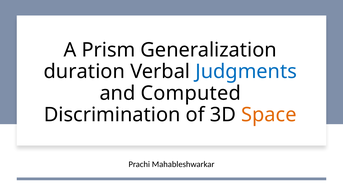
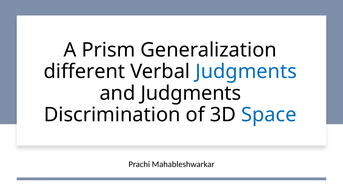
duration: duration -> different (84, 72)
and Computed: Computed -> Judgments (191, 93)
Space colour: orange -> blue (269, 115)
